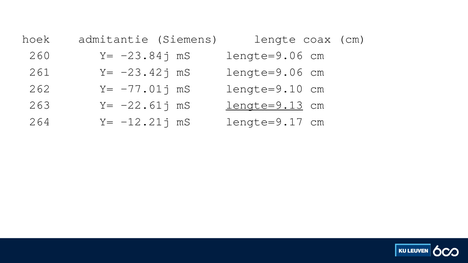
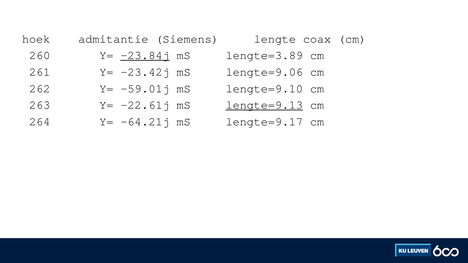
-23.84j underline: none -> present (145, 55)
lengte=9.06: lengte=9.06 -> lengte=3.89 (264, 55)
-77.01j: -77.01j -> -59.01j (145, 89)
-12.21j: -12.21j -> -64.21j (145, 122)
